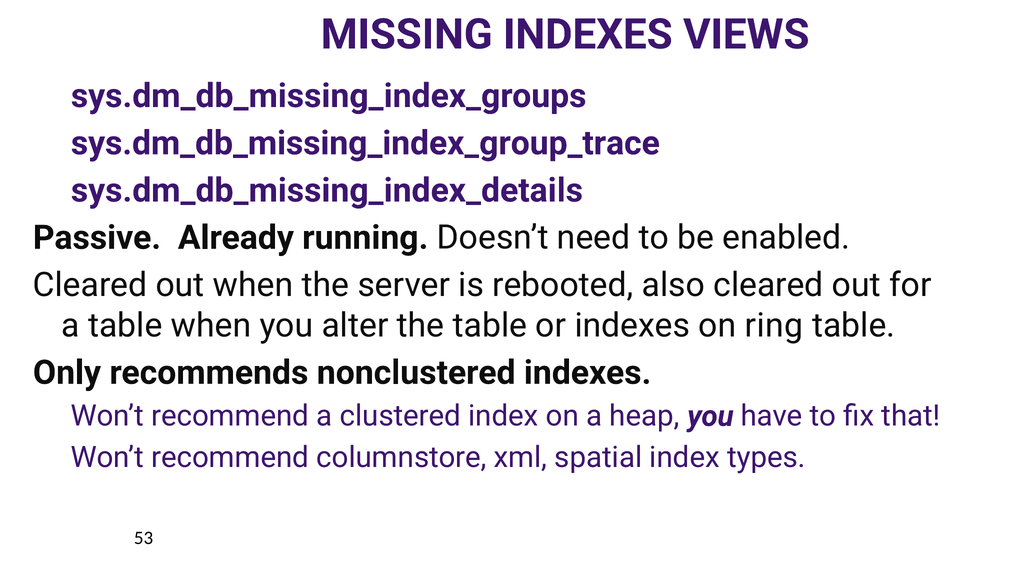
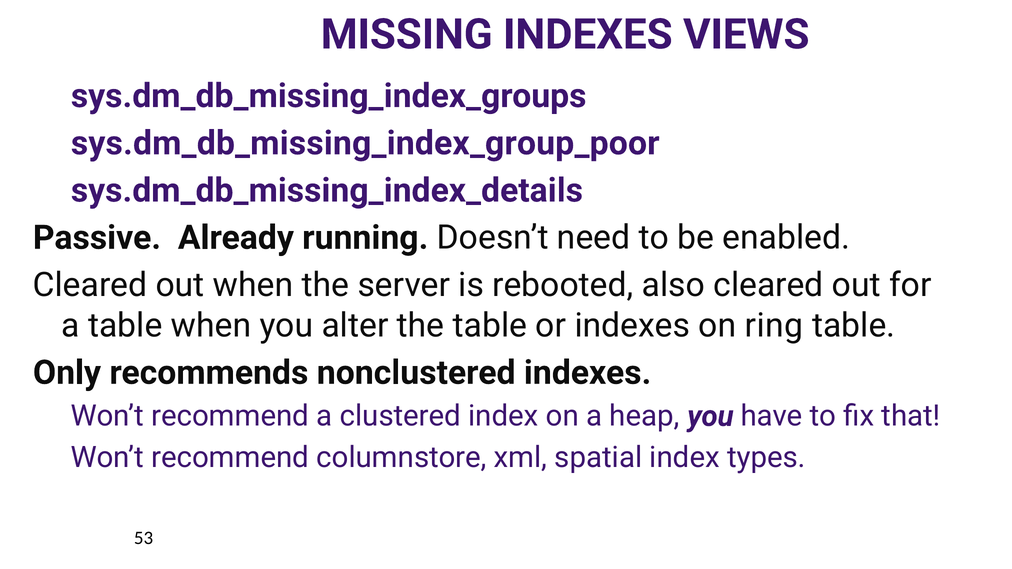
sys.dm_db_missing_index_group_trace: sys.dm_db_missing_index_group_trace -> sys.dm_db_missing_index_group_poor (365, 143)
